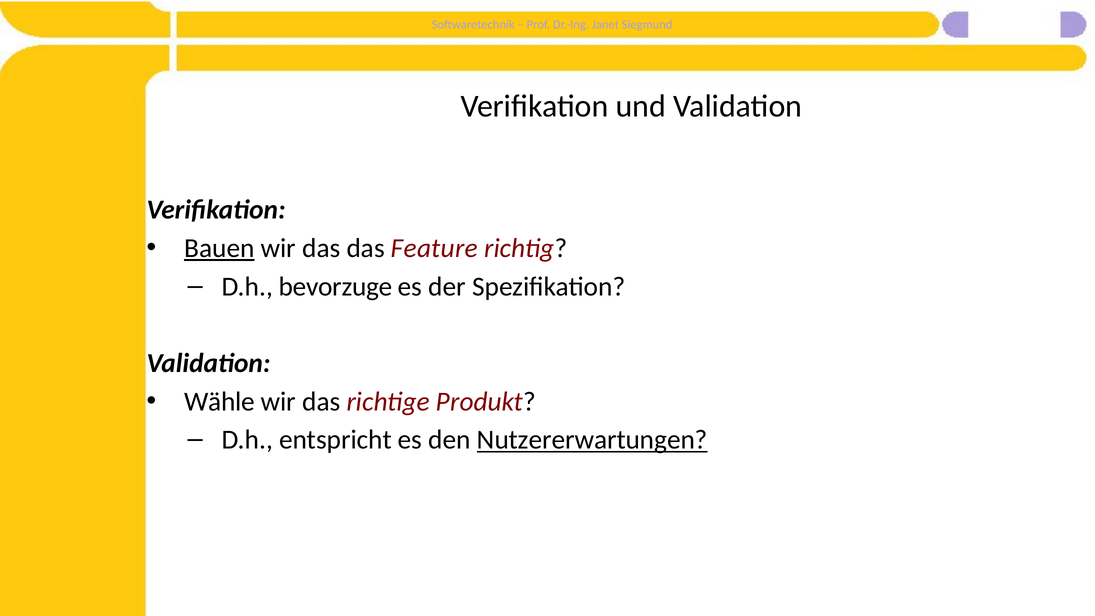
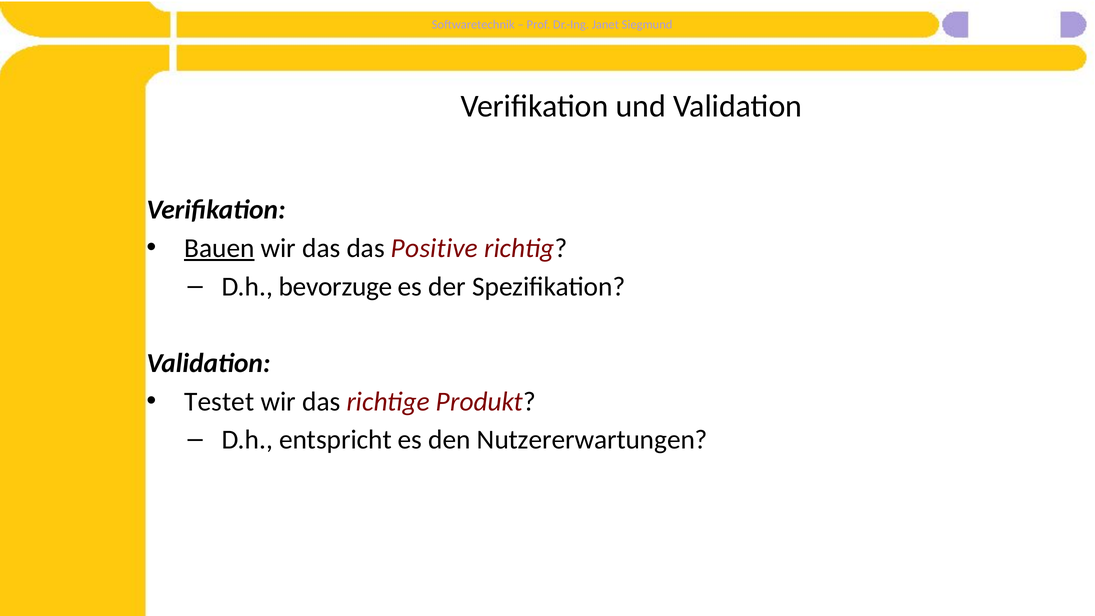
Feature: Feature -> Positive (434, 248)
Wähle: Wähle -> Testet (219, 401)
Nutzererwartungen underline: present -> none (592, 440)
